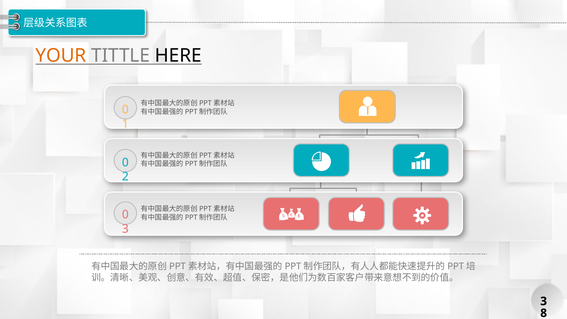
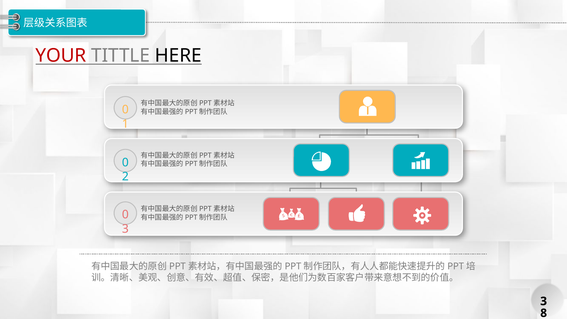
YOUR colour: orange -> red (61, 55)
